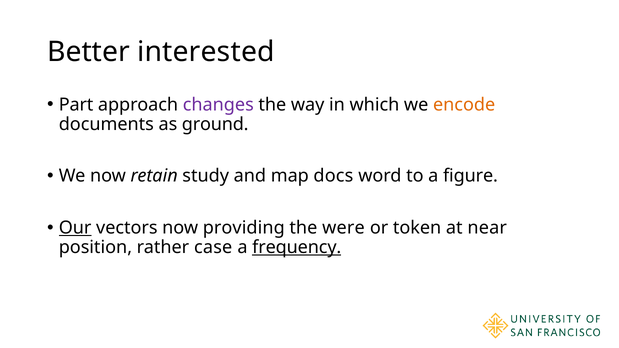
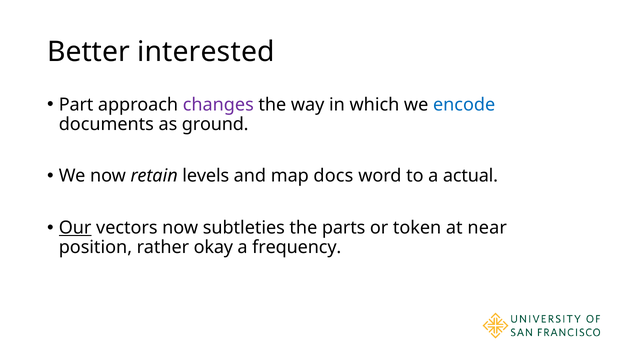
encode colour: orange -> blue (464, 105)
study: study -> levels (206, 176)
figure: figure -> actual (471, 176)
providing: providing -> subtleties (244, 228)
were: were -> parts (344, 228)
case: case -> okay (213, 247)
frequency underline: present -> none (297, 247)
